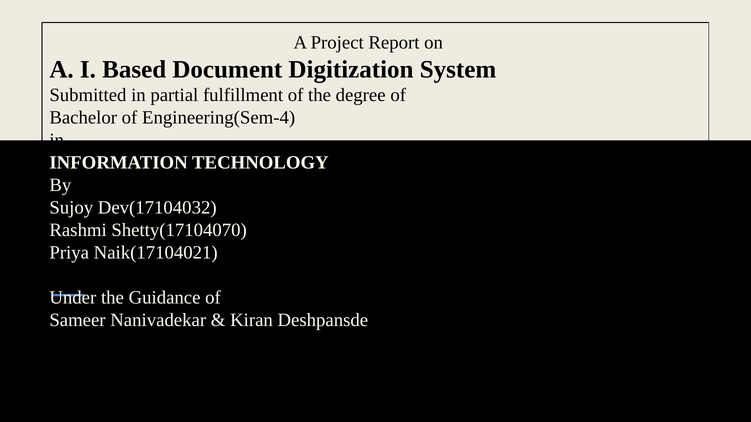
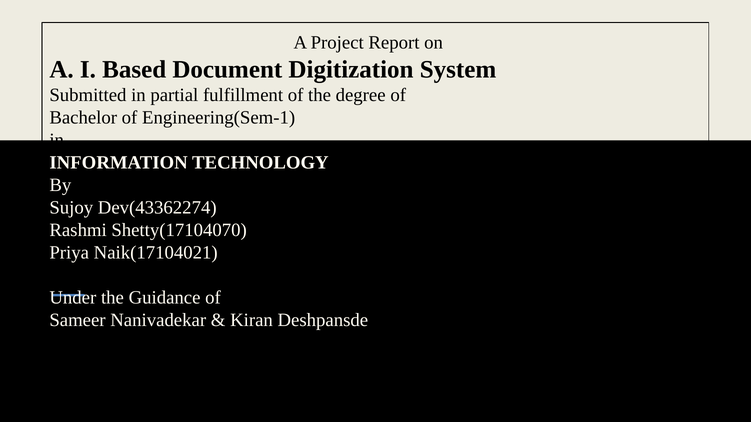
Engineering(Sem-4: Engineering(Sem-4 -> Engineering(Sem-1 (219, 118)
Dev(17104032: Dev(17104032 -> Dev(43362274 (157, 208)
